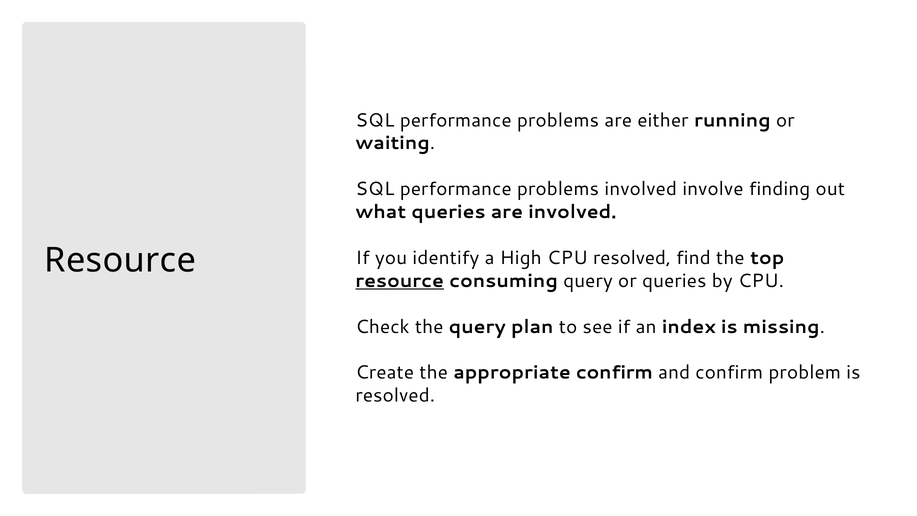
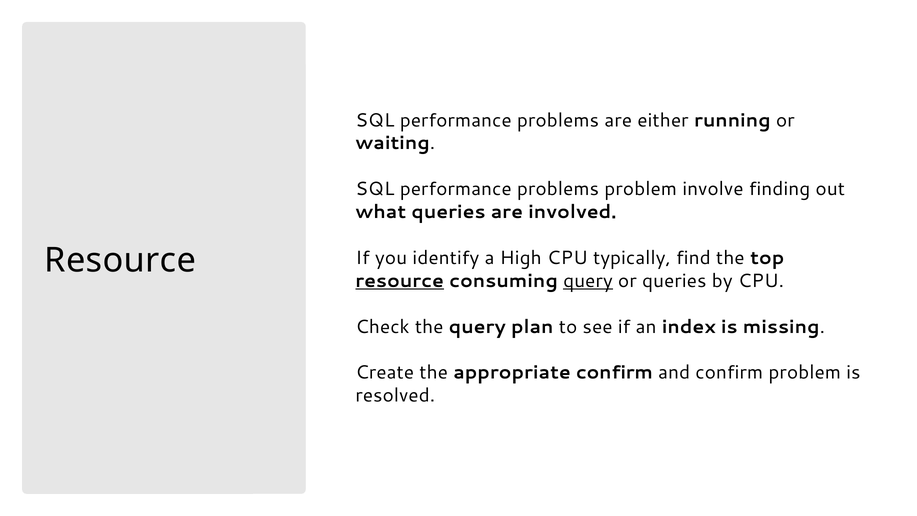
problems involved: involved -> problem (641, 189)
CPU resolved: resolved -> typically (632, 258)
query underline: none -> present (588, 281)
